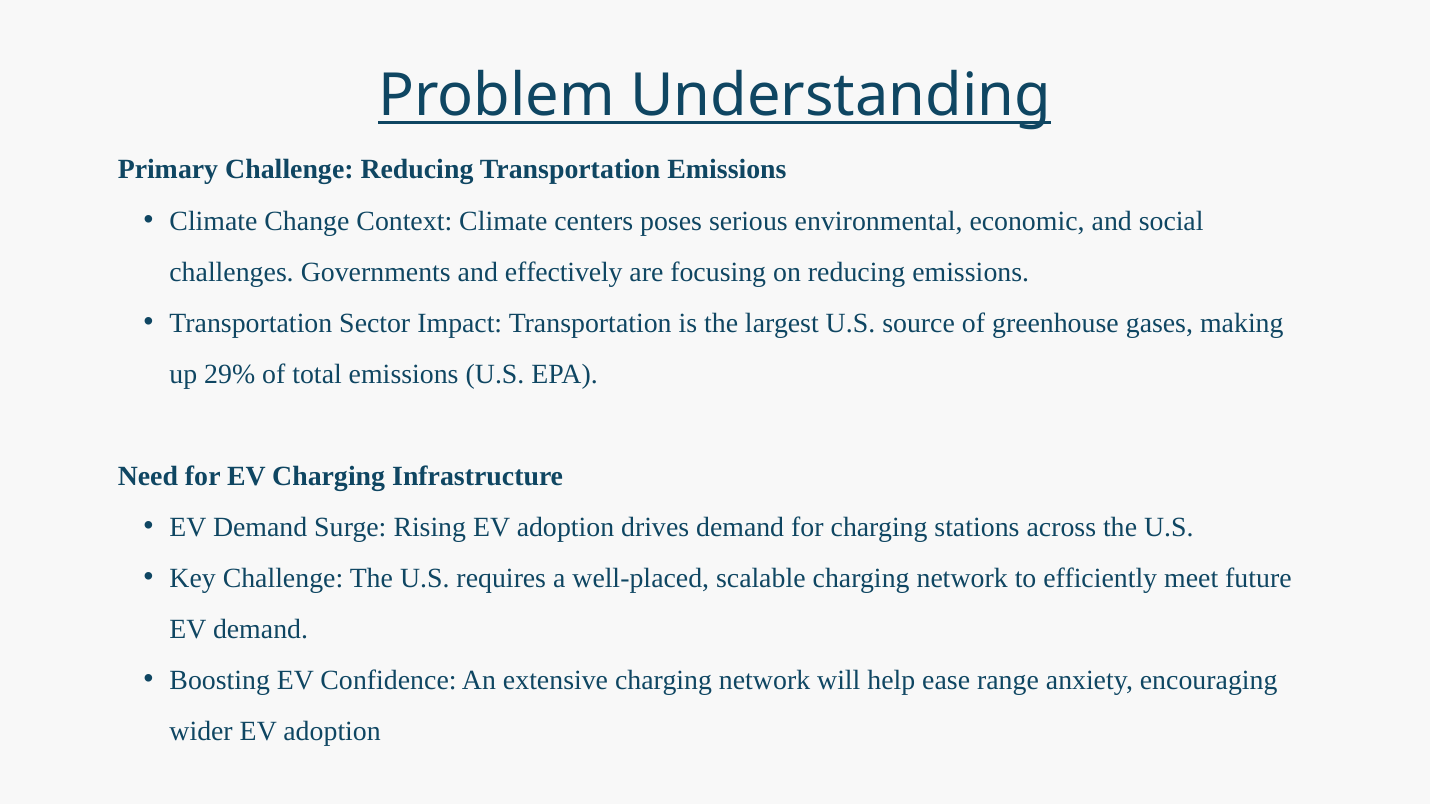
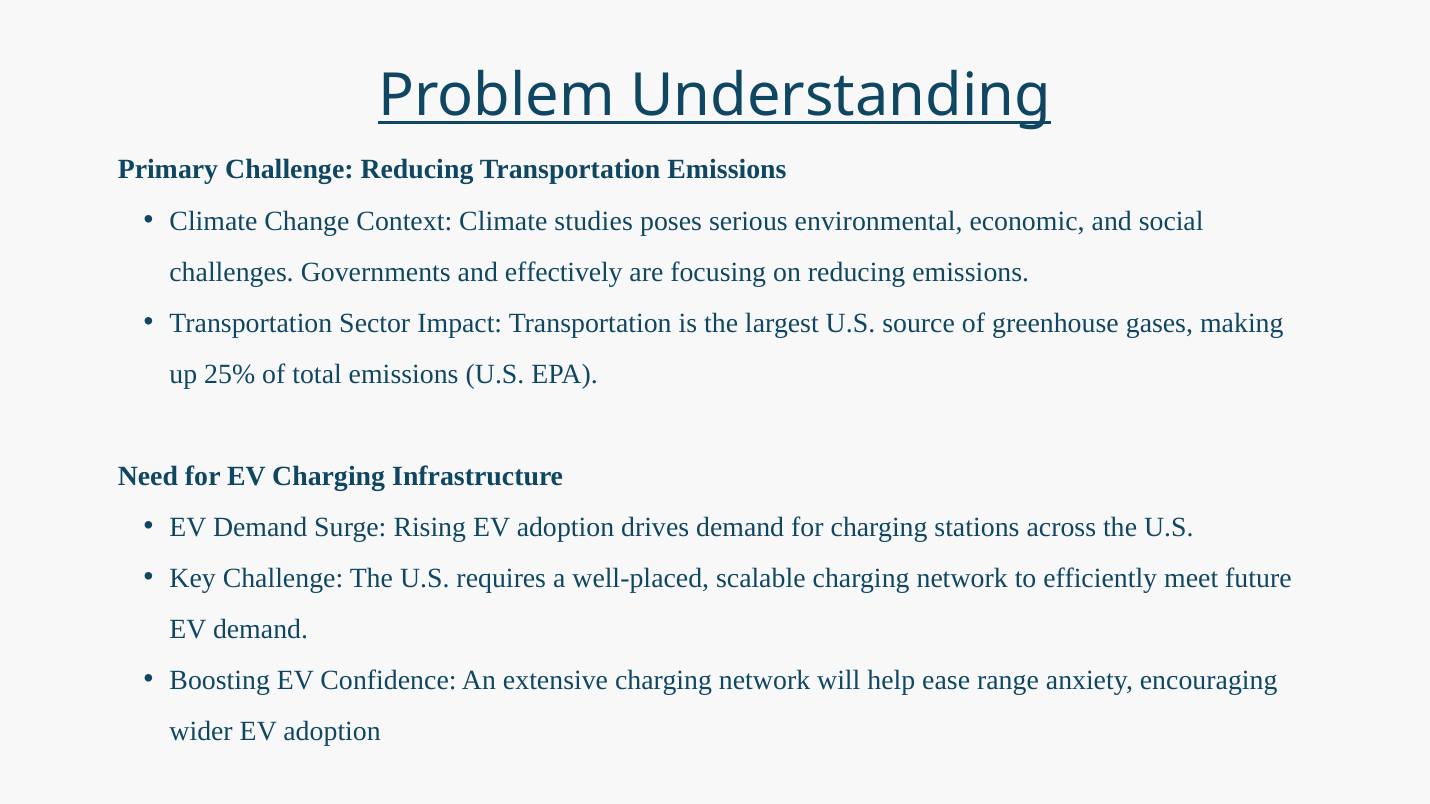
centers: centers -> studies (594, 221)
29%: 29% -> 25% (230, 374)
